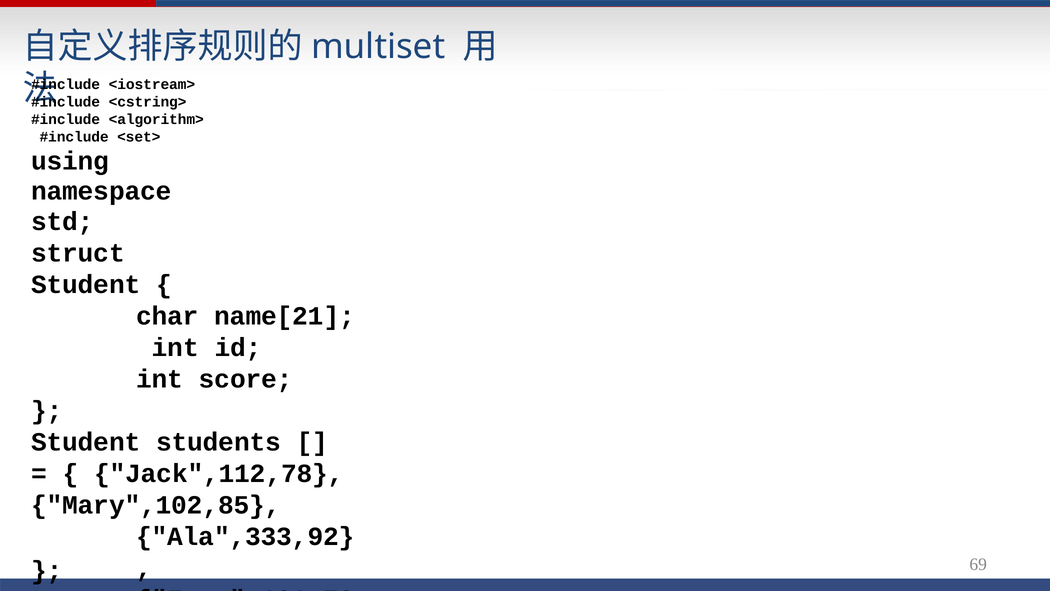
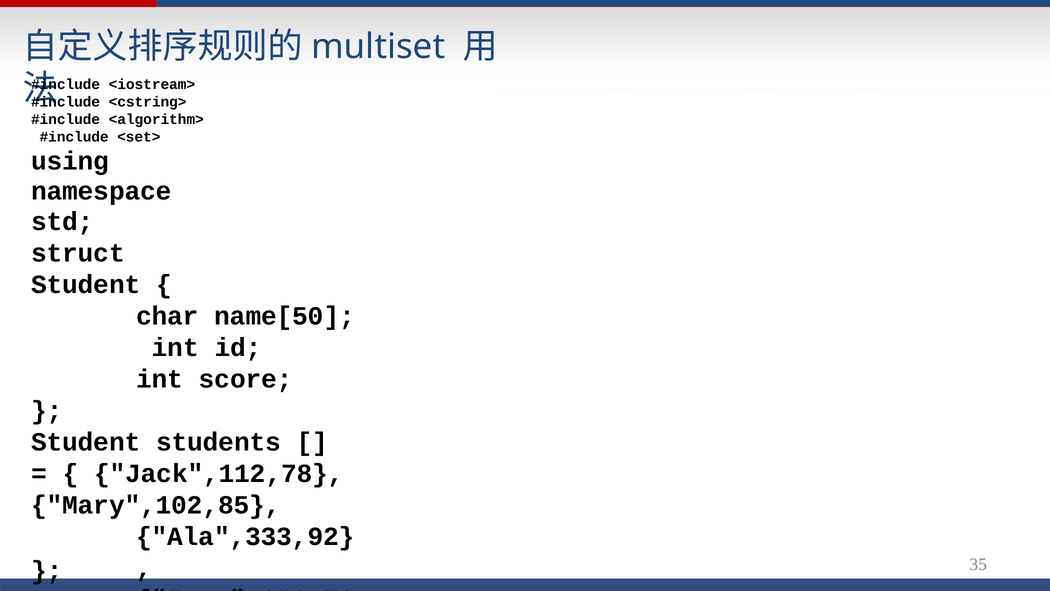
name[21: name[21 -> name[50 (285, 316)
69: 69 -> 35 (978, 564)
